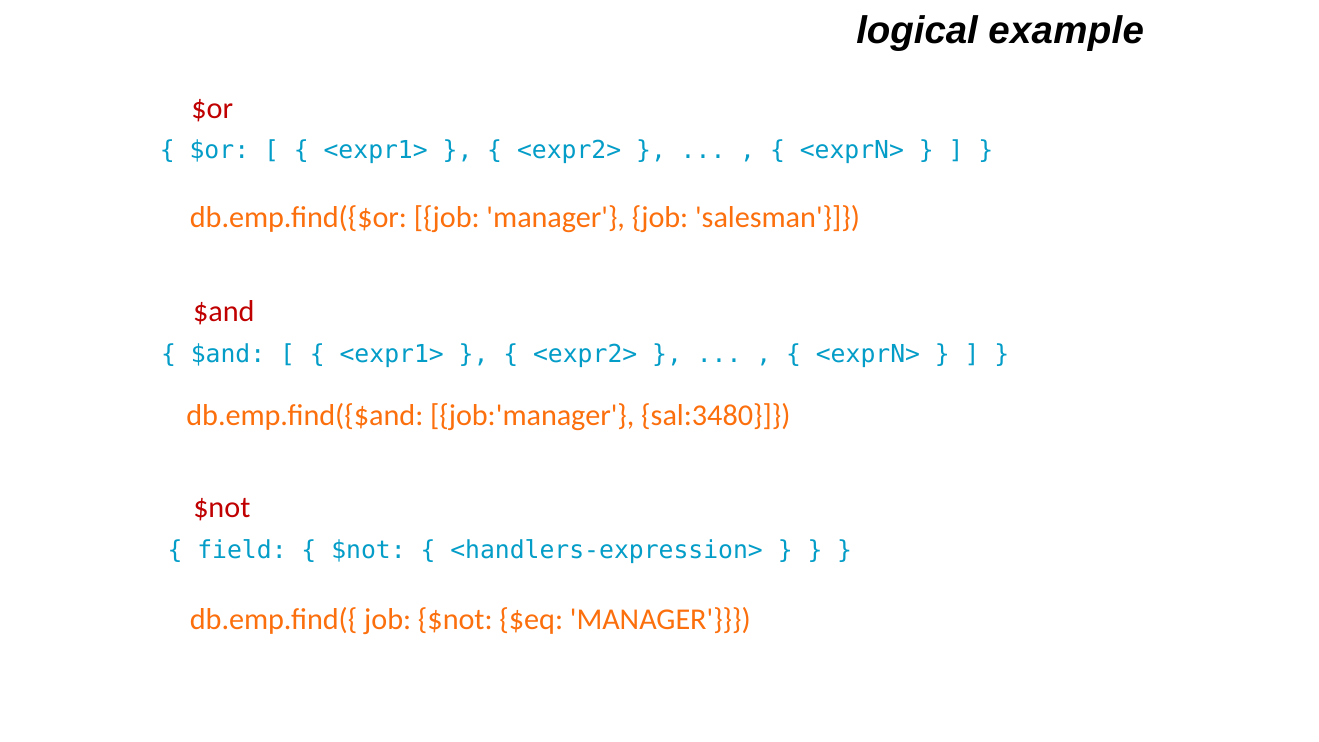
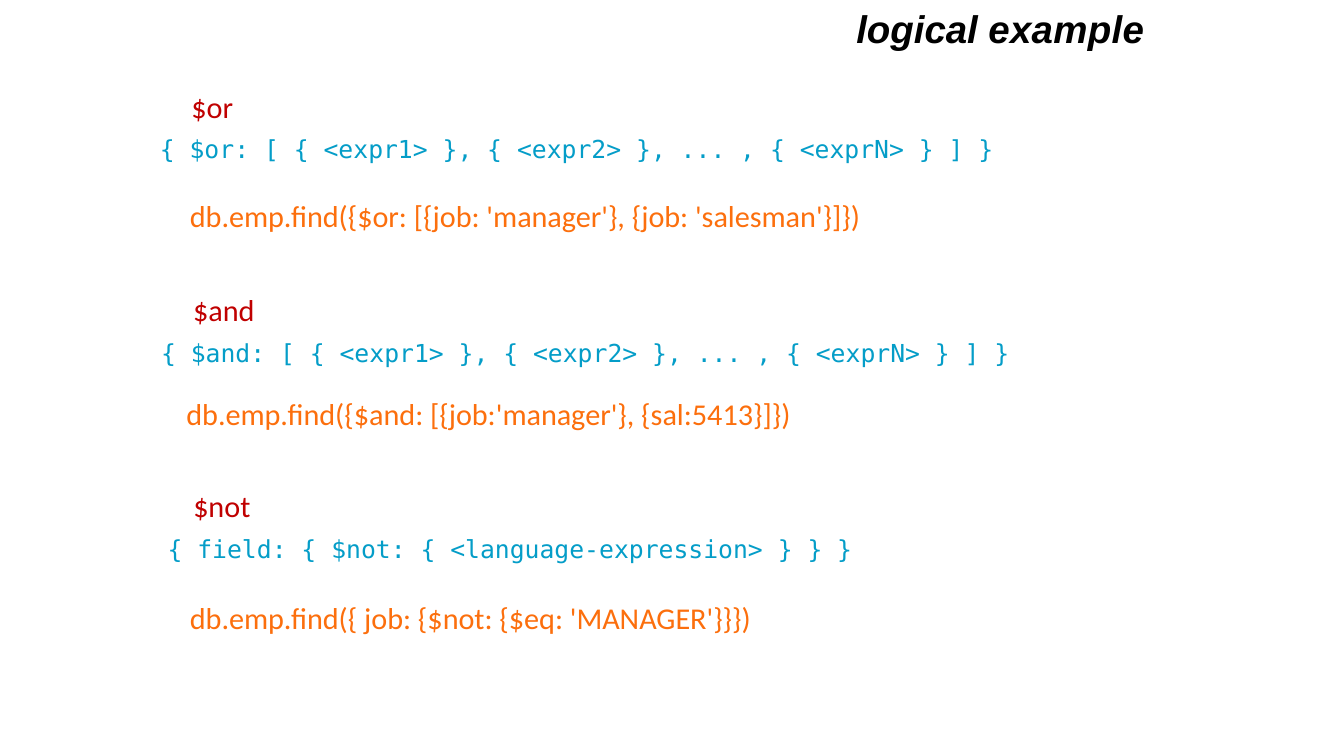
sal:3480: sal:3480 -> sal:5413 (716, 415)
<handlers-expression>: <handlers-expression> -> <language-expression> (607, 550)
